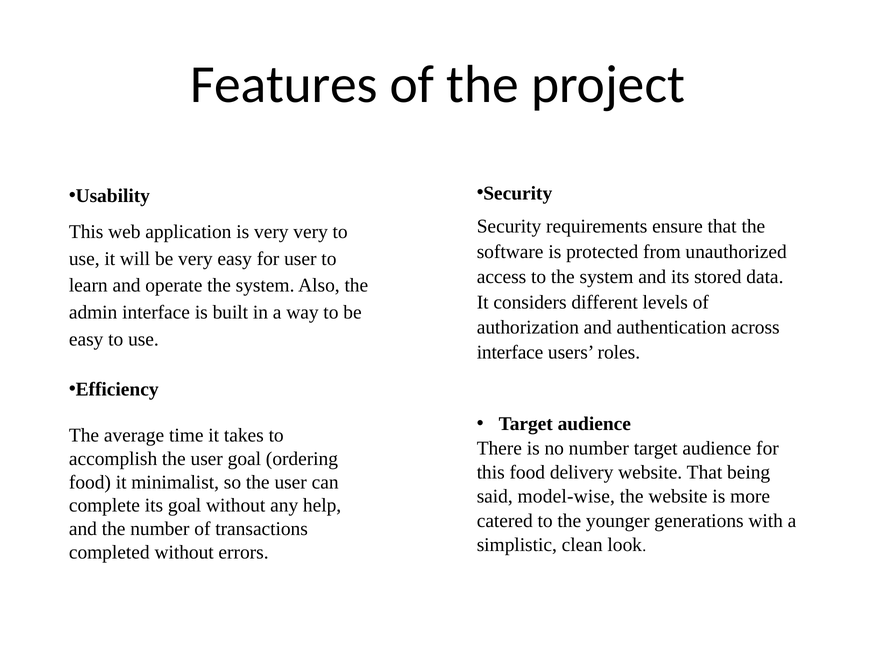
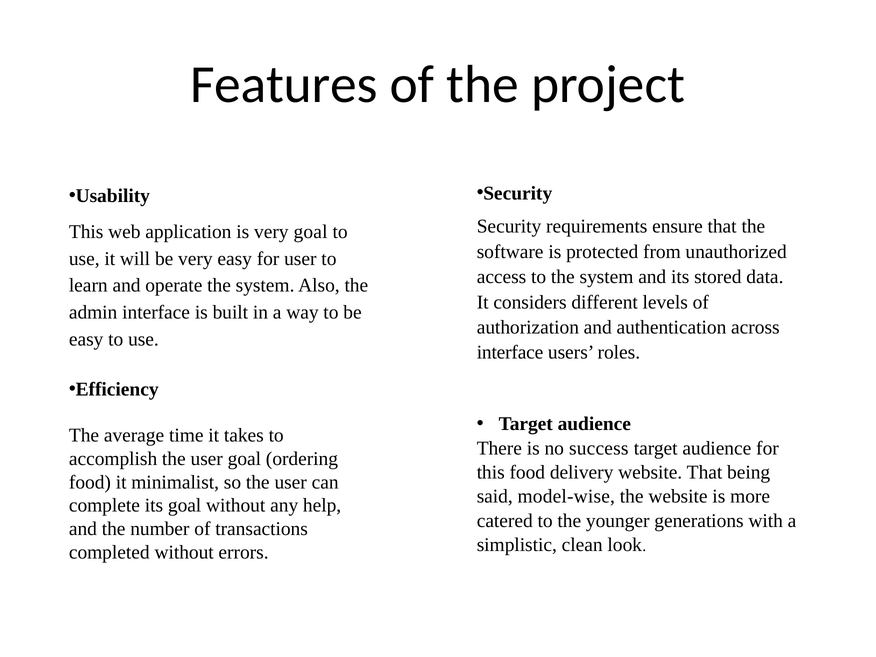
very very: very -> goal (311, 232)
no number: number -> success (599, 448)
